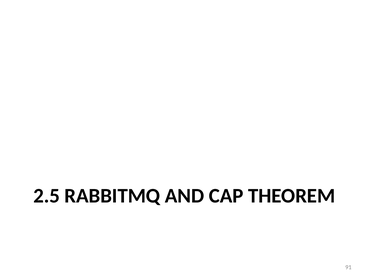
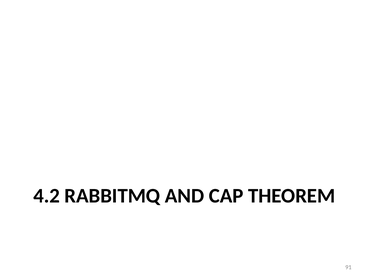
2.5: 2.5 -> 4.2 (47, 196)
